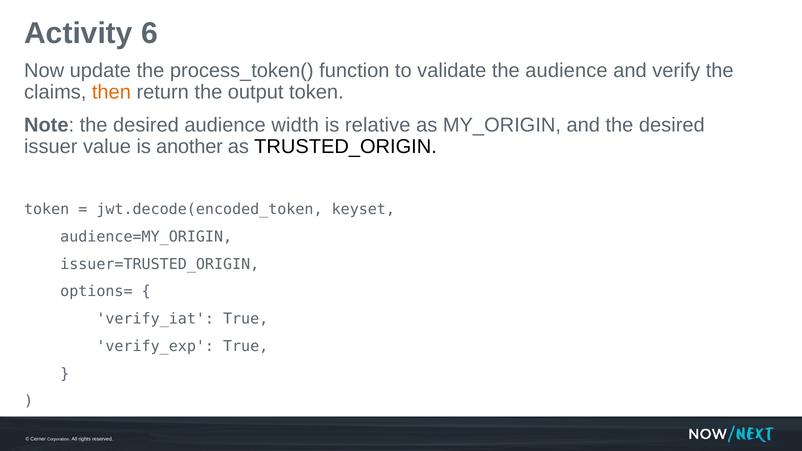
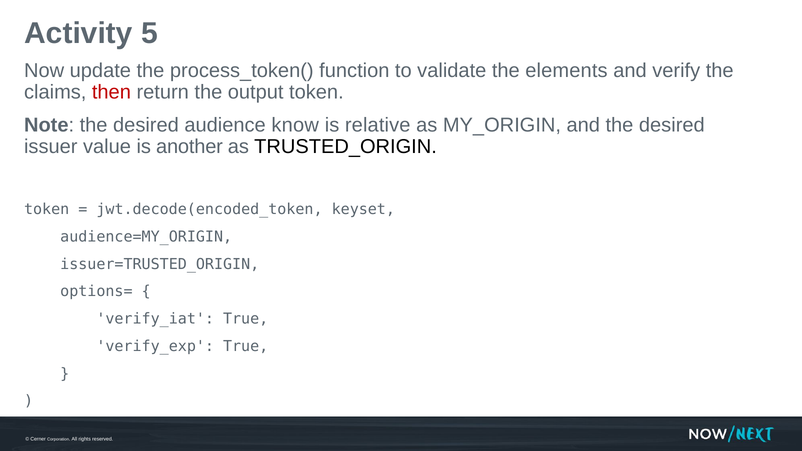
6: 6 -> 5 (149, 33)
the audience: audience -> elements (566, 71)
then colour: orange -> red (111, 92)
width: width -> know (295, 125)
